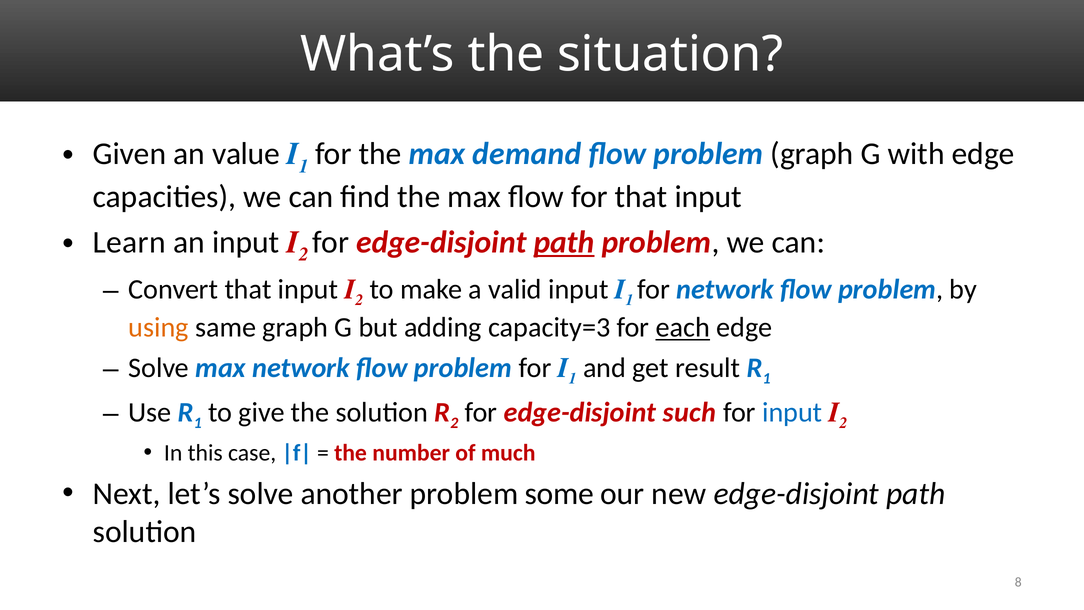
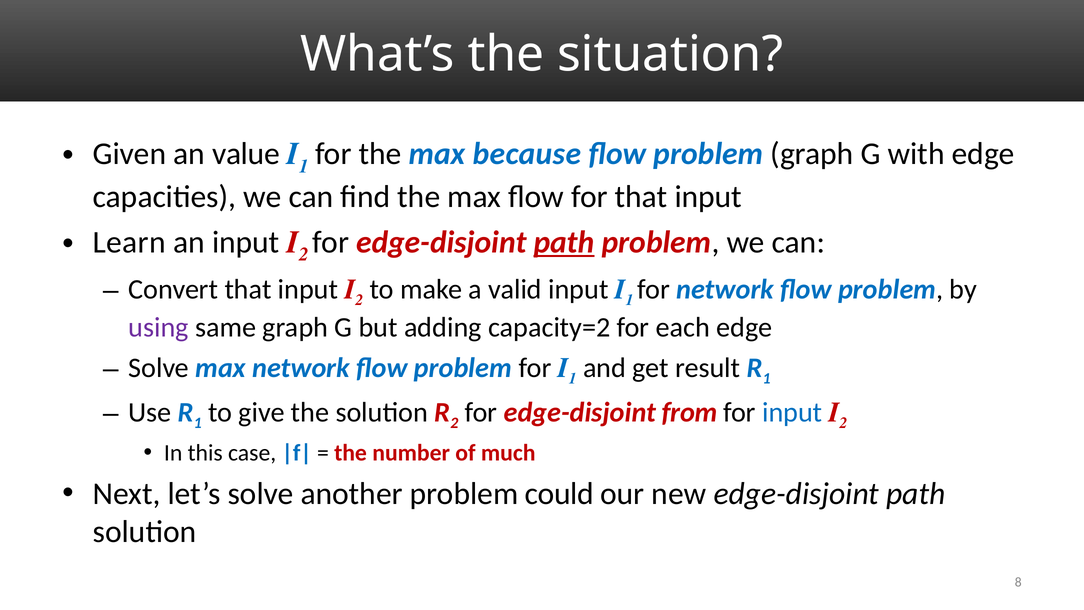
demand: demand -> because (527, 154)
using colour: orange -> purple (159, 327)
capacity=3: capacity=3 -> capacity=2 (549, 327)
each underline: present -> none (683, 327)
such: such -> from (690, 412)
some: some -> could (559, 494)
